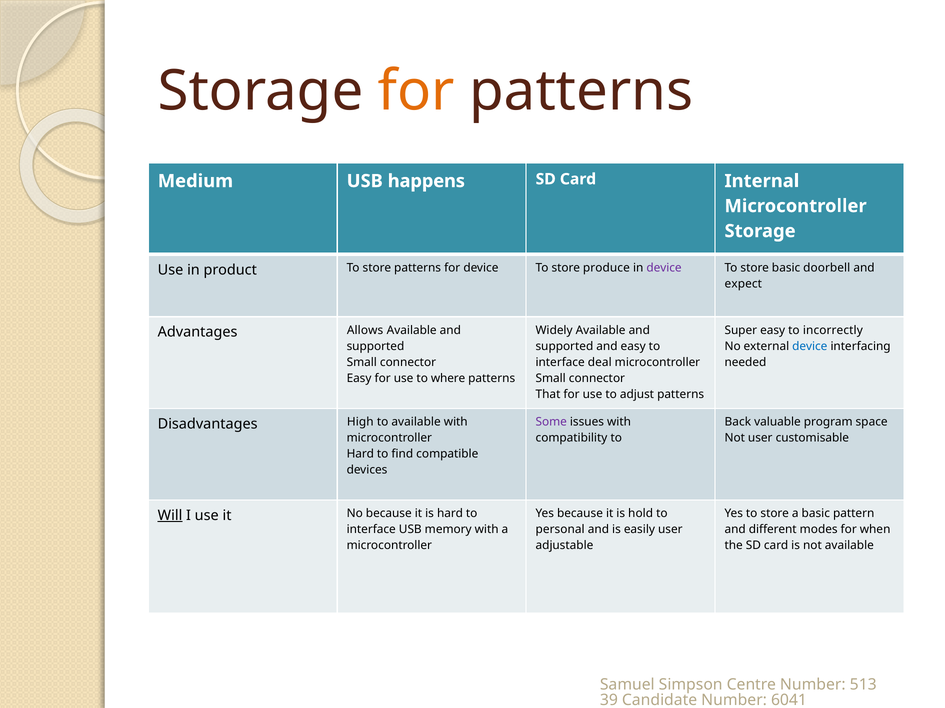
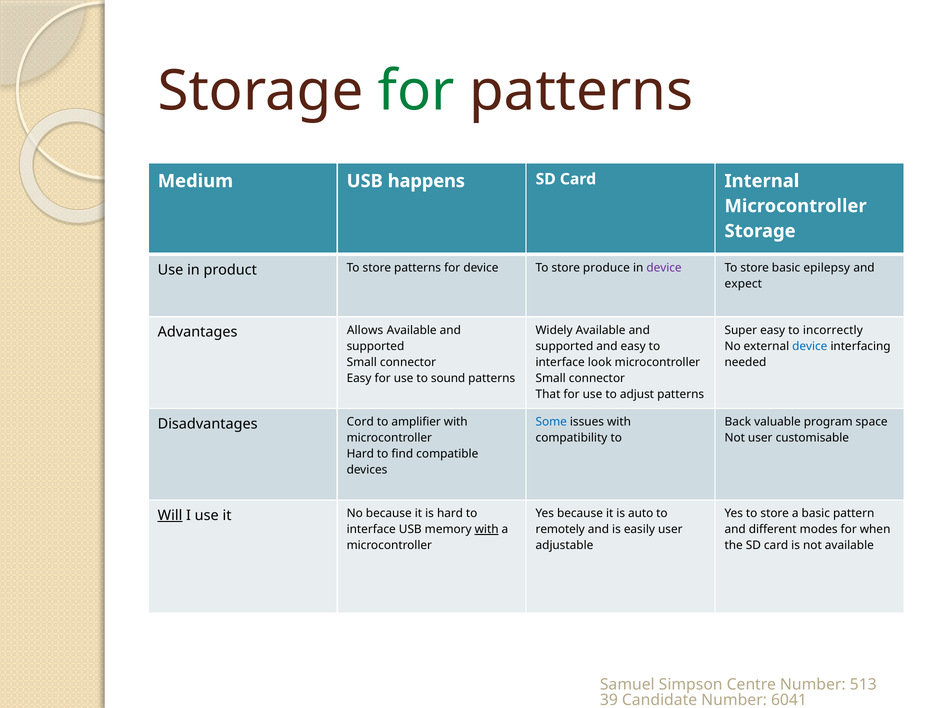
for colour: orange -> green (416, 91)
doorbell: doorbell -> epilepsy (827, 268)
deal: deal -> look (600, 363)
where: where -> sound (448, 379)
Some colour: purple -> blue (551, 422)
High: High -> Cord (360, 422)
to available: available -> amplifier (416, 422)
hold: hold -> auto (641, 514)
with underline: none -> present (487, 530)
personal: personal -> remotely (560, 530)
